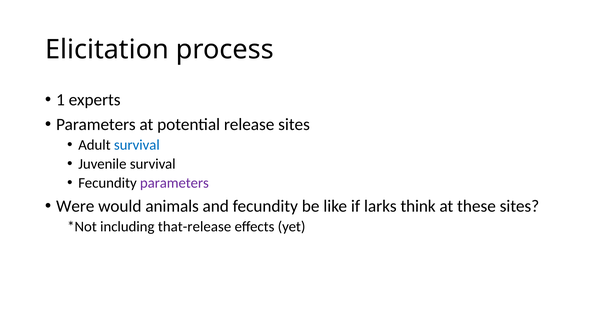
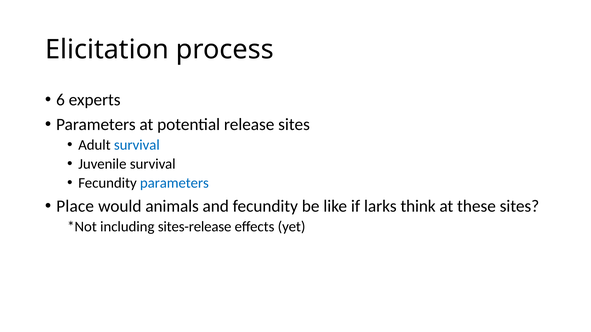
1: 1 -> 6 (61, 100)
parameters colour: purple -> blue (174, 183)
Were: Were -> Place (75, 206)
that-release: that-release -> sites-release (195, 227)
